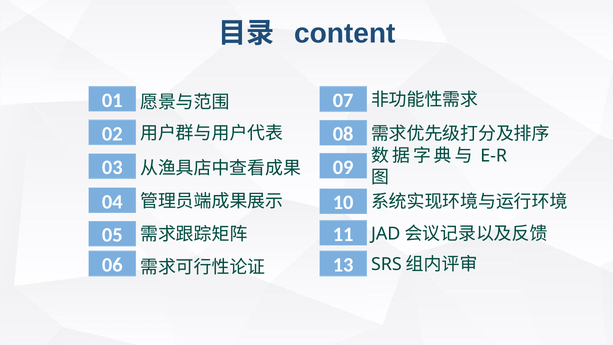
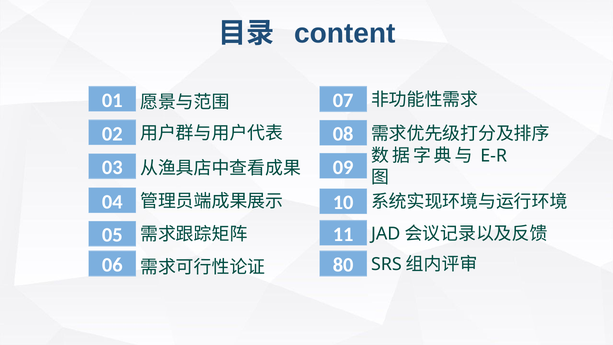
13: 13 -> 80 (343, 265)
